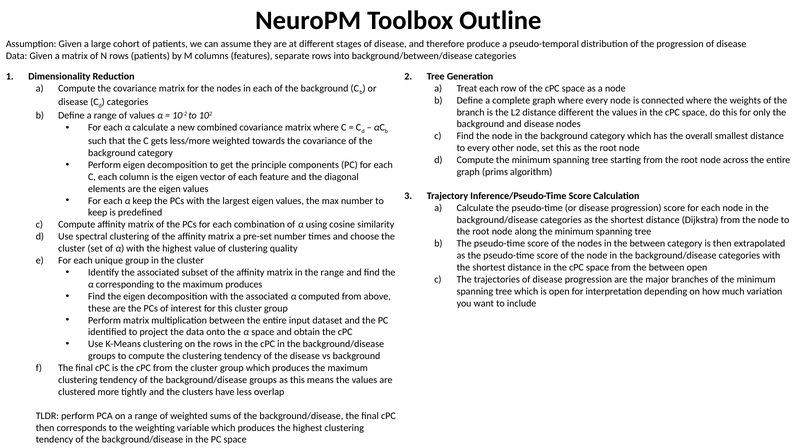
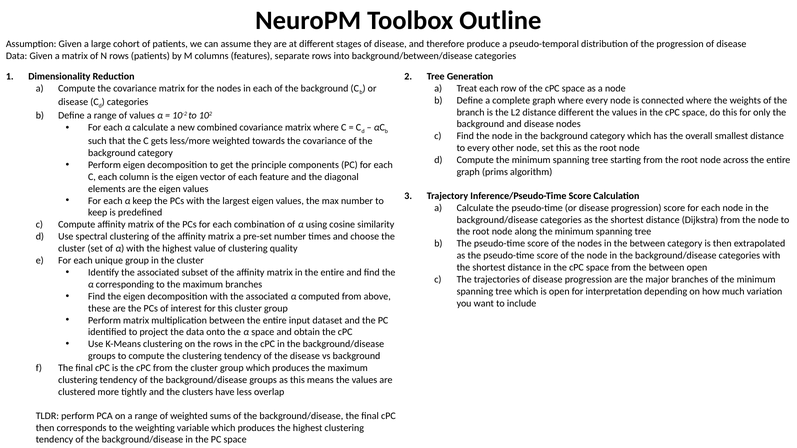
in the range: range -> entire (332, 273)
maximum produces: produces -> branches (244, 285)
